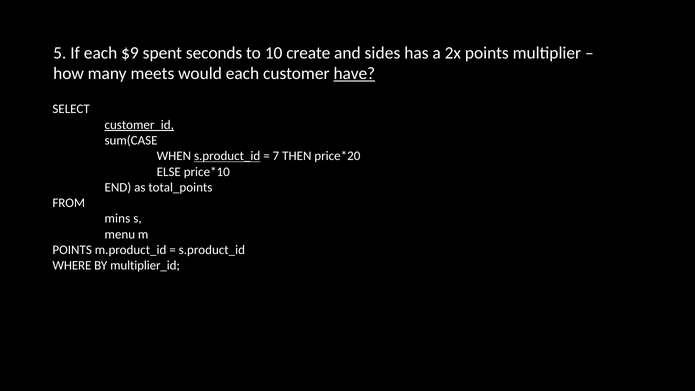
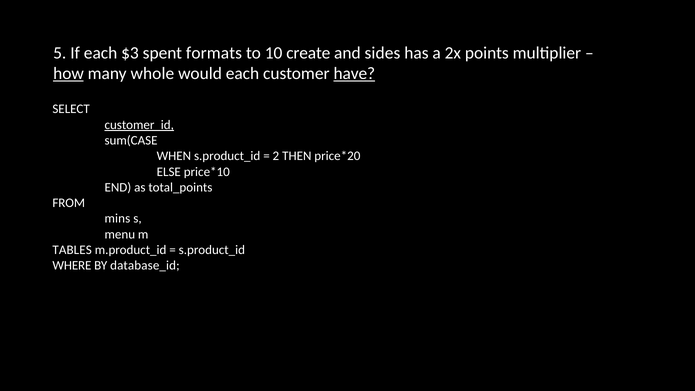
$9: $9 -> $3 (130, 53)
seconds: seconds -> formats (214, 53)
how underline: none -> present (68, 74)
meets: meets -> whole (152, 74)
s.product_id underline: present -> none (227, 156)
7: 7 -> 2 (276, 156)
POINTS: POINTS -> TABLES (72, 250)
multiplier_id: multiplier_id -> database_id (145, 266)
